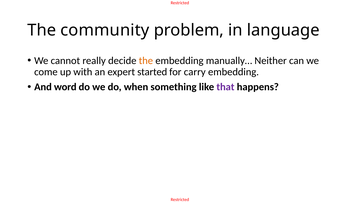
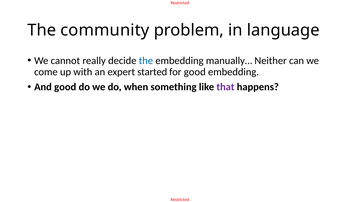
the colour: orange -> blue (146, 61)
for carry: carry -> good (195, 72)
And word: word -> good (65, 87)
